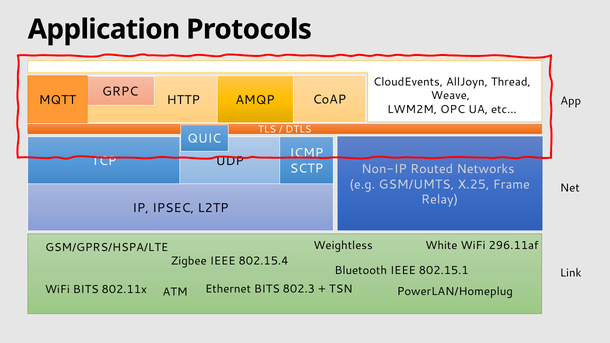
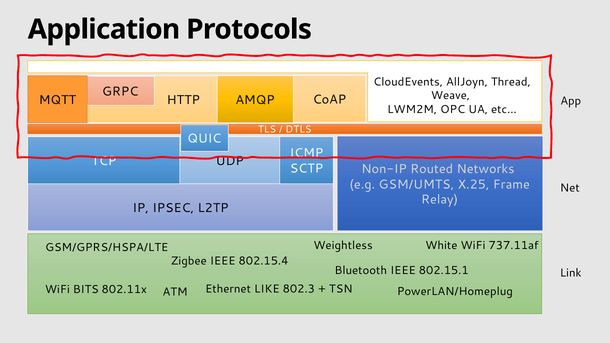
296.11af: 296.11af -> 737.11af (514, 245)
Ethernet BITS: BITS -> LIKE (267, 289)
